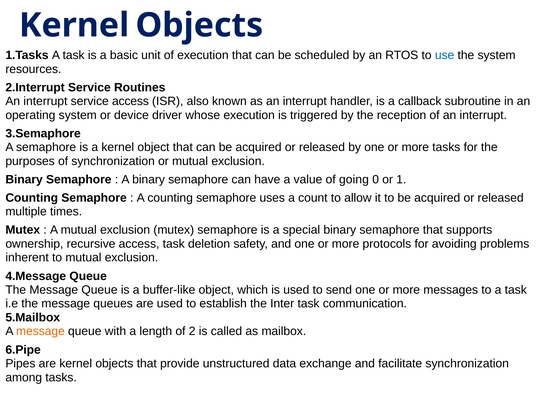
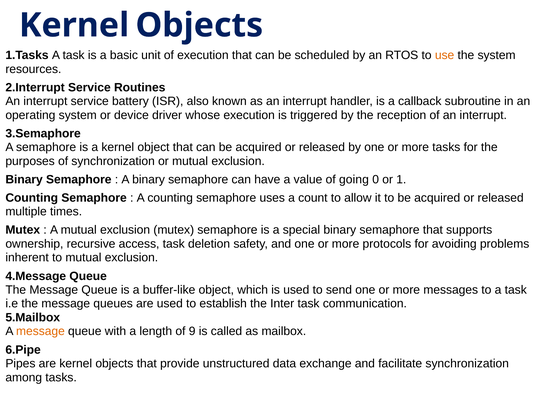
use colour: blue -> orange (445, 55)
service access: access -> battery (130, 101)
2: 2 -> 9 (192, 332)
